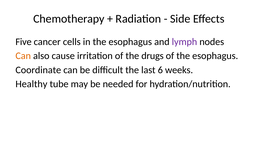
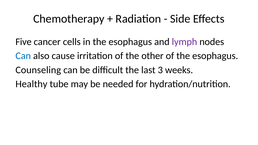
Can colour: orange -> blue (23, 56)
drugs: drugs -> other (152, 56)
Coordinate: Coordinate -> Counseling (38, 70)
6: 6 -> 3 (160, 70)
